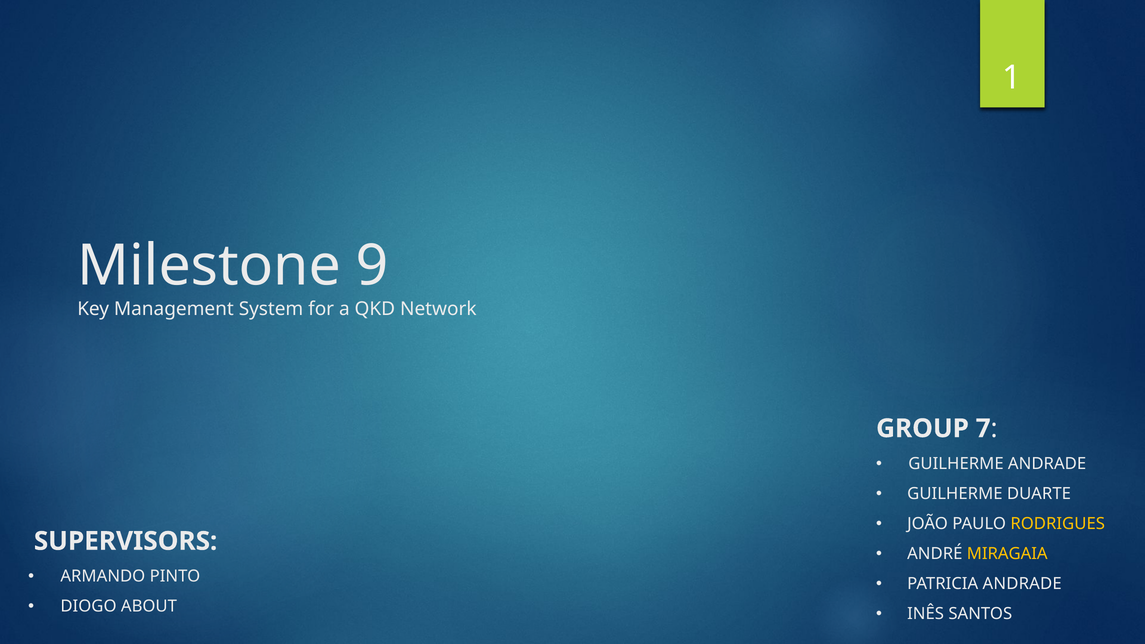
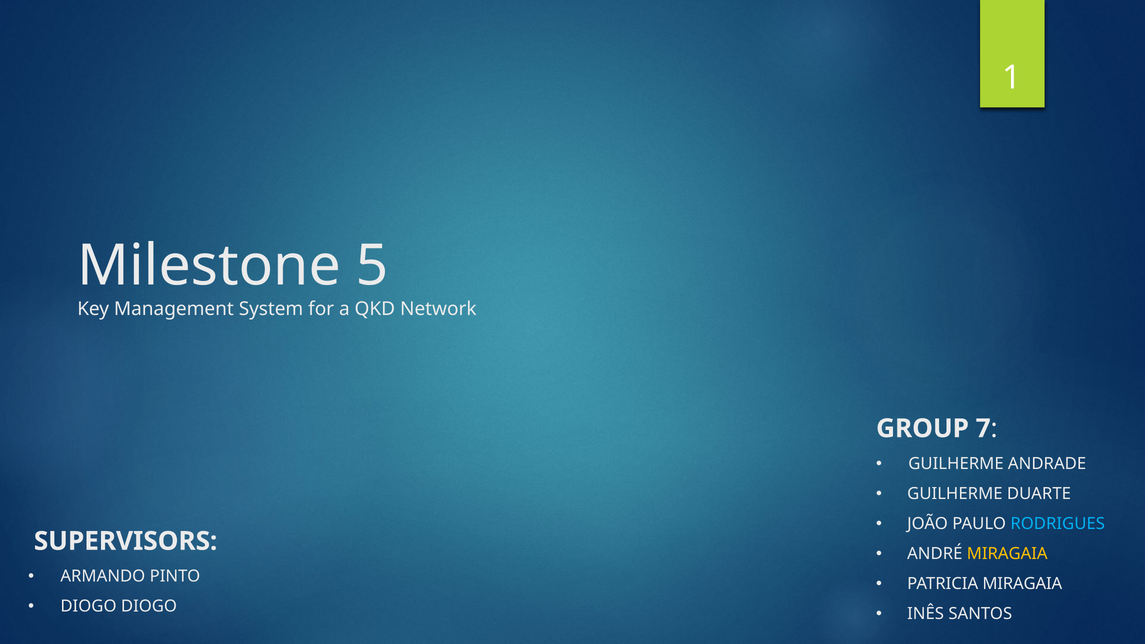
9: 9 -> 5 (372, 266)
RODRIGUES colour: yellow -> light blue (1058, 524)
PATRICIA ANDRADE: ANDRADE -> MIRAGAIA (1022, 584)
DIOGO ABOUT: ABOUT -> DIOGO (149, 606)
